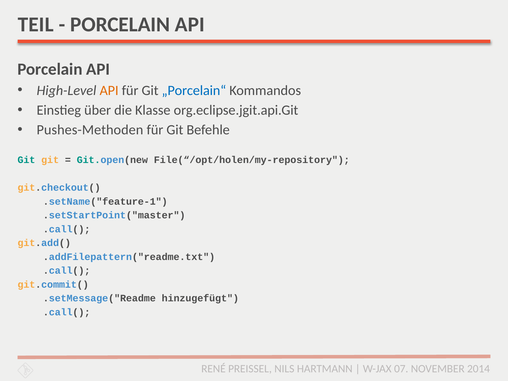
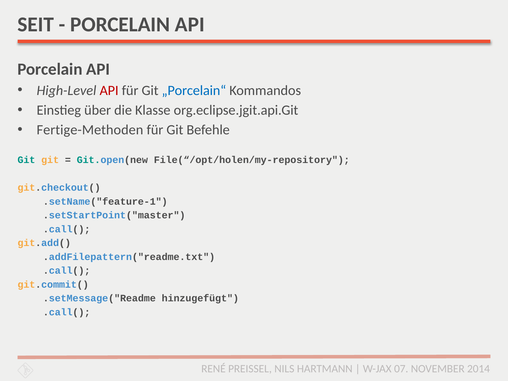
TEIL: TEIL -> SEIT (36, 24)
API colour: orange -> red (109, 90)
Pushes-Methoden: Pushes-Methoden -> Fertige-Methoden (90, 130)
